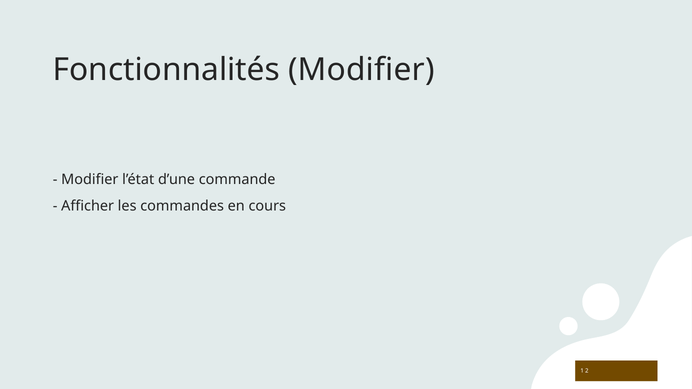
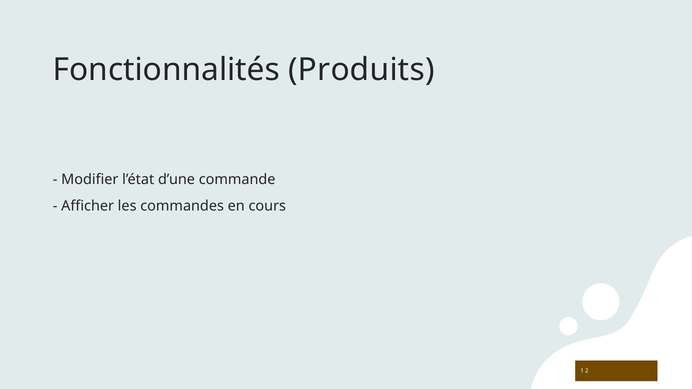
Fonctionnalités Modifier: Modifier -> Produits (361, 70)
